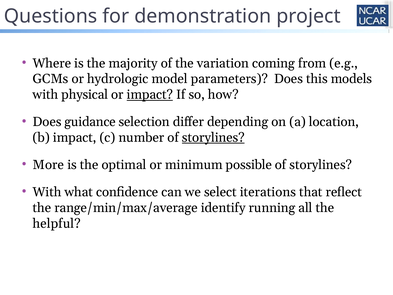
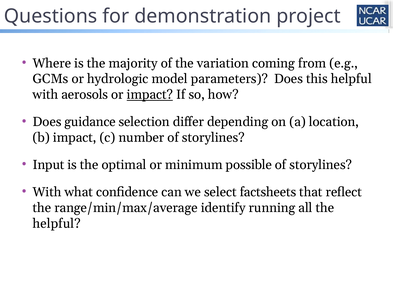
this models: models -> helpful (351, 79)
physical: physical -> aerosols (85, 95)
storylines underline: present -> none (213, 137)
More: More -> Input (49, 165)
iterations: iterations -> factsheets (268, 192)
